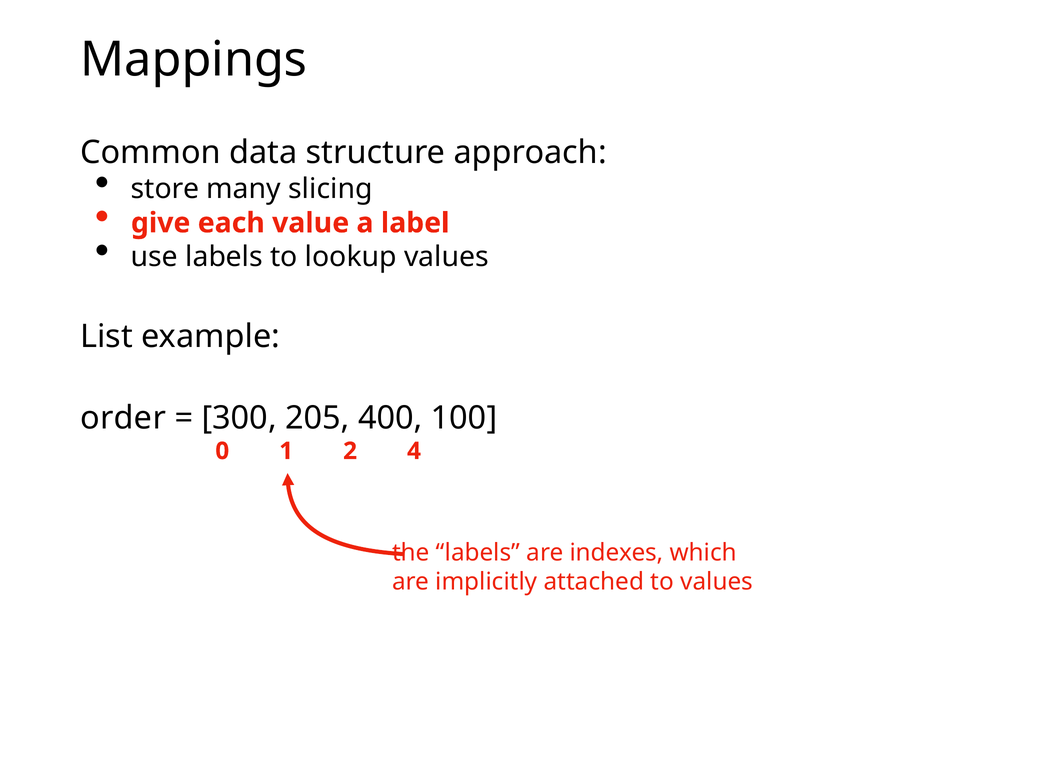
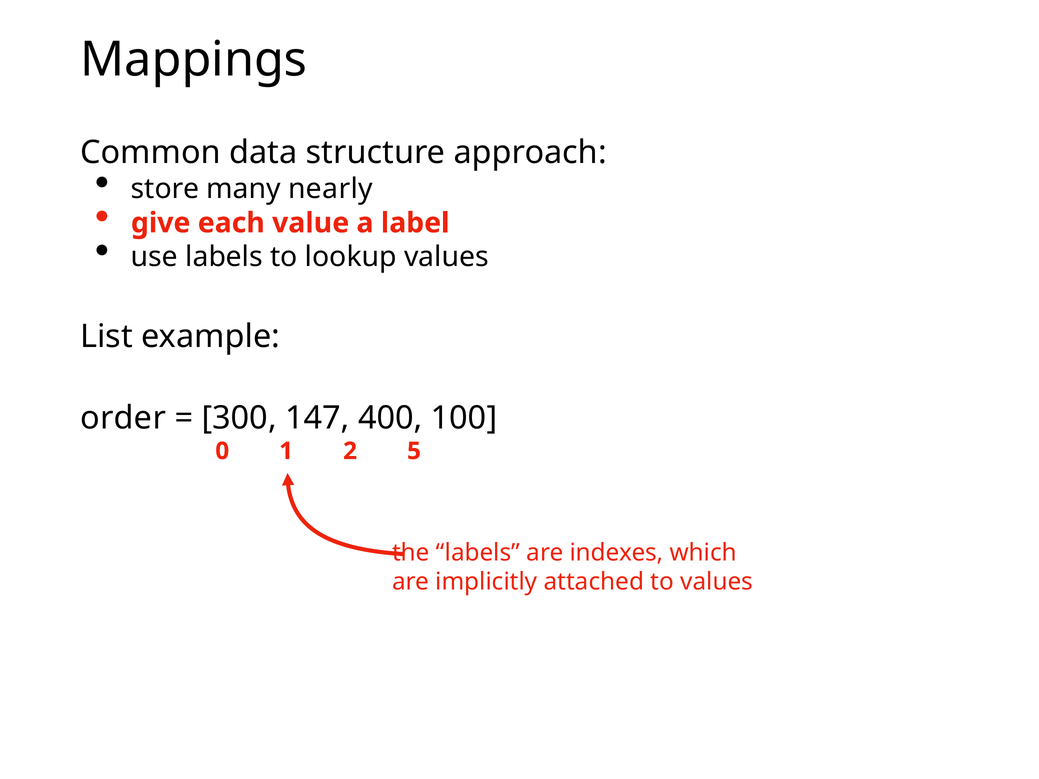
slicing: slicing -> nearly (330, 189)
205: 205 -> 147 (317, 418)
4: 4 -> 5 (414, 451)
